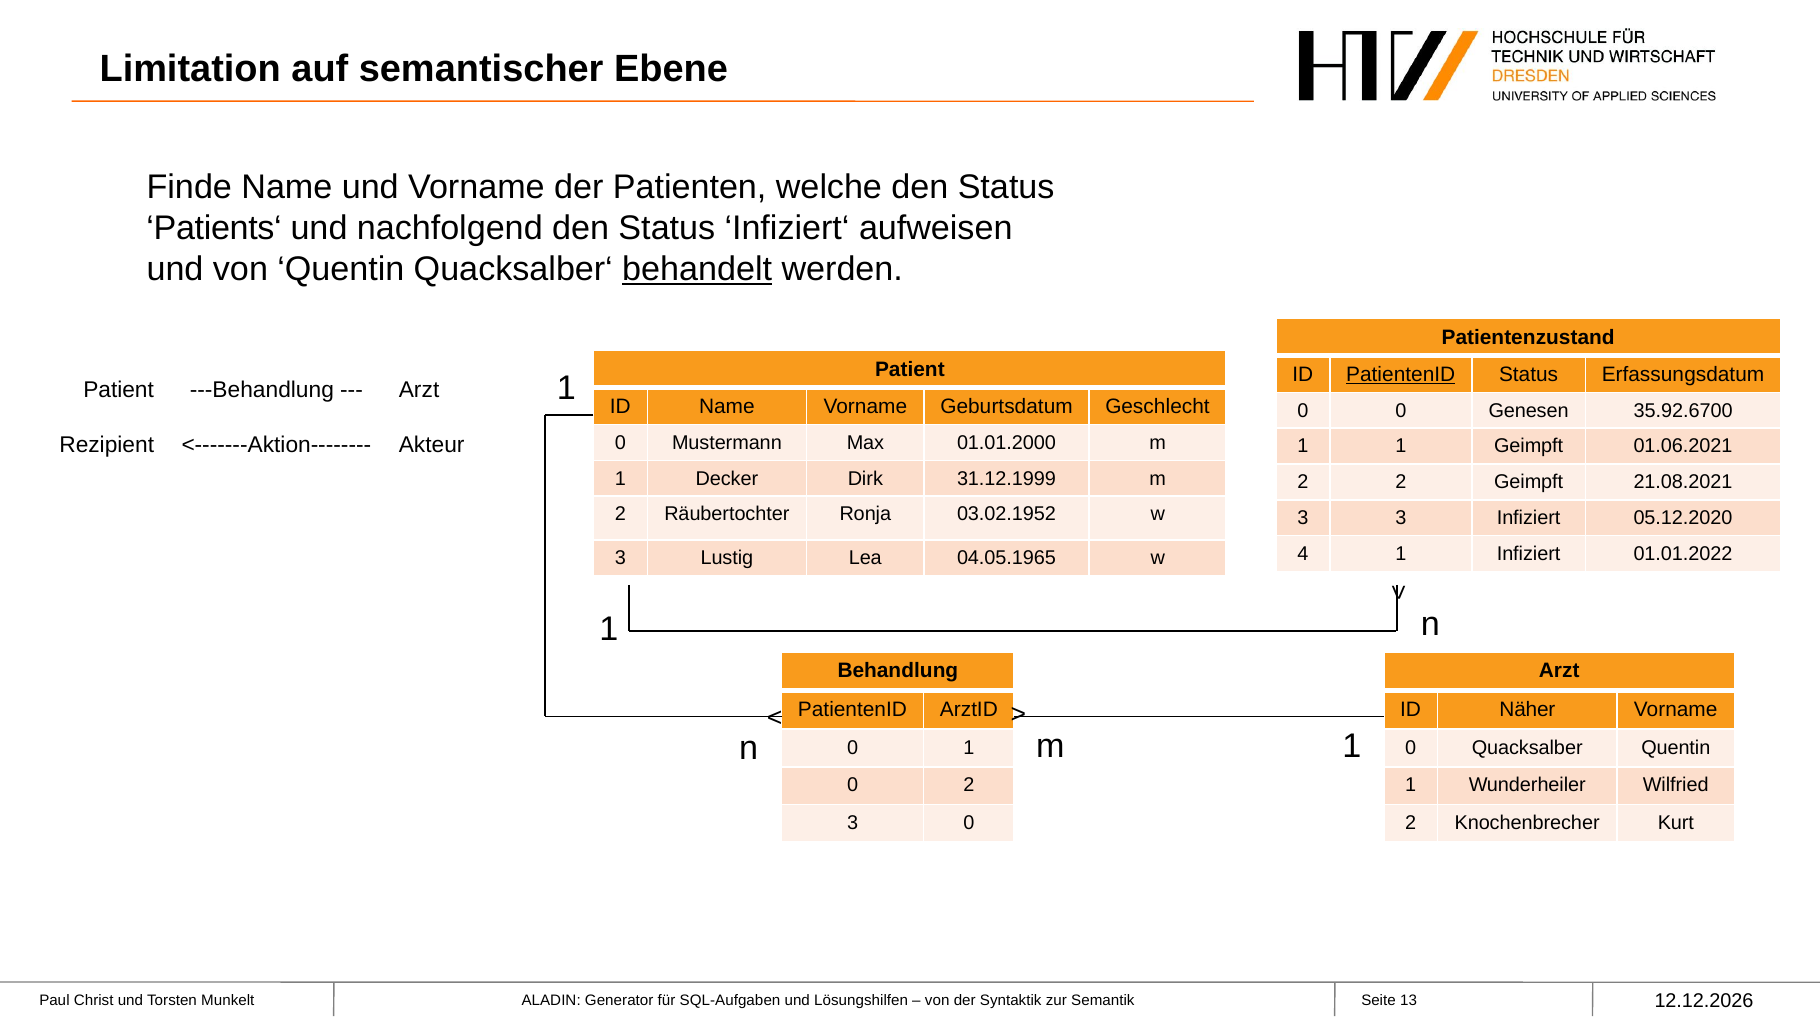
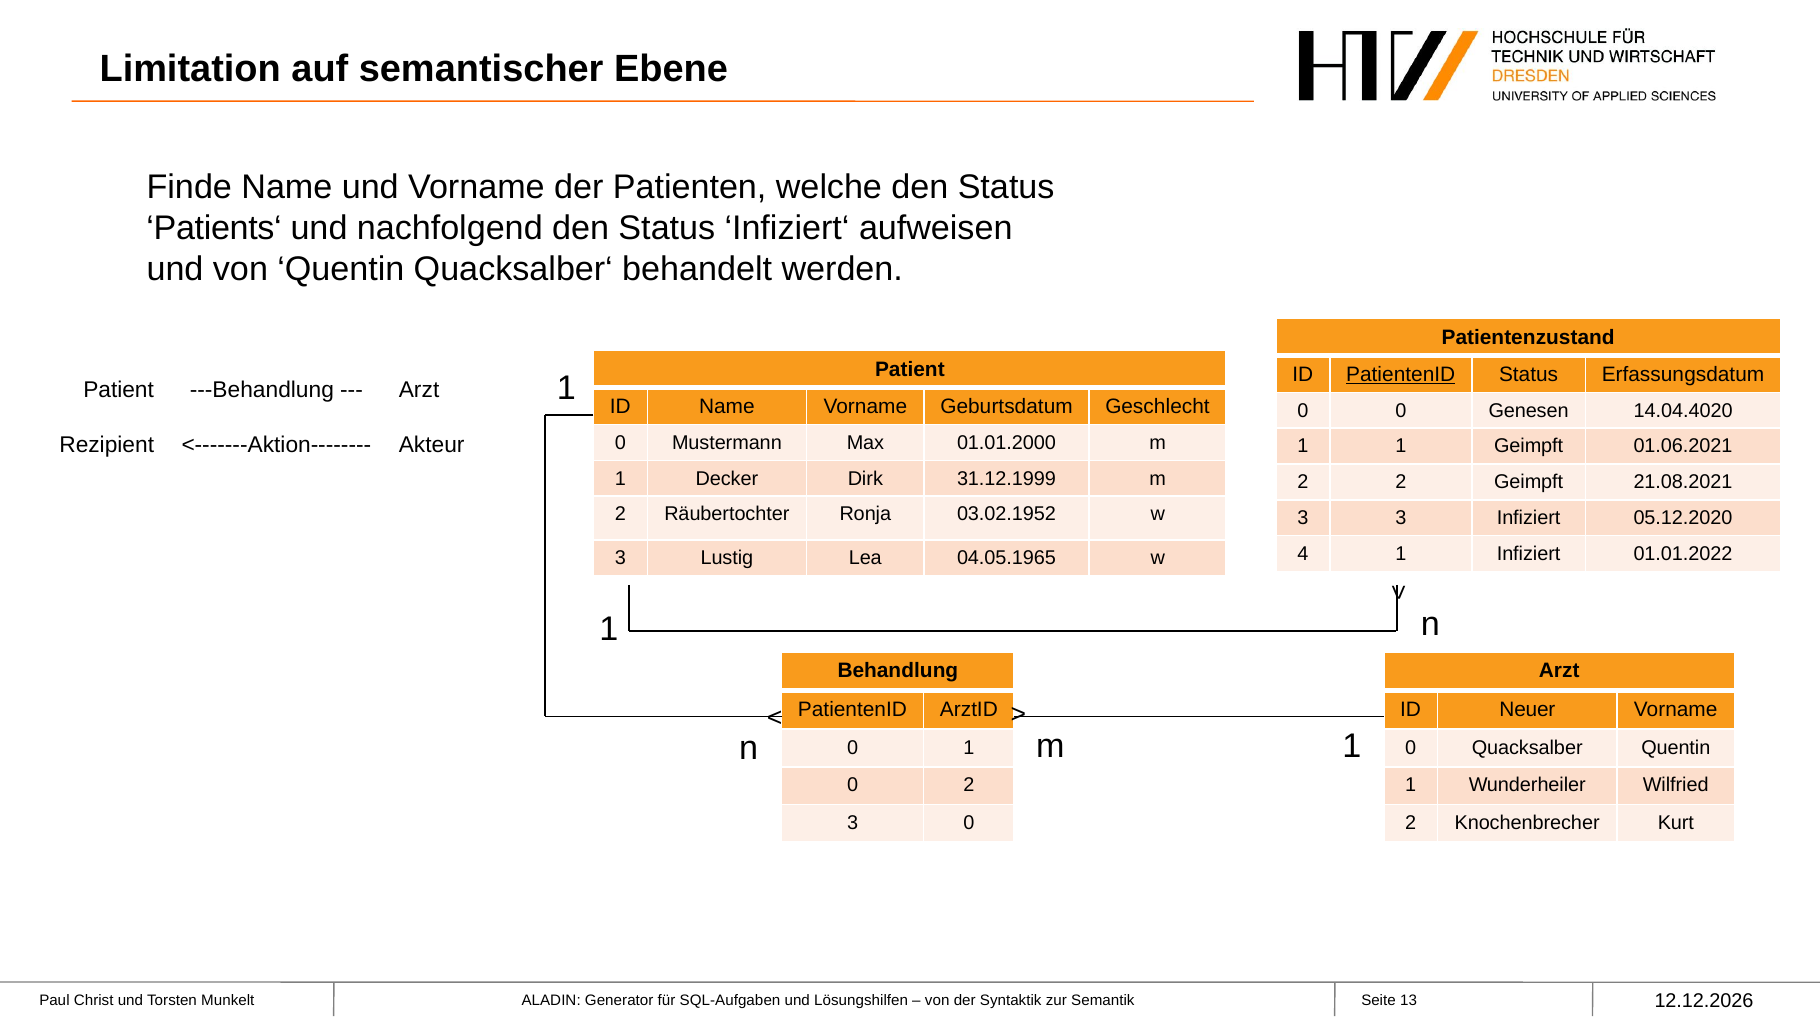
behandelt underline: present -> none (697, 270)
35.92.6700: 35.92.6700 -> 14.04.4020 (1683, 410)
Näher: Näher -> Neuer (1527, 709)
